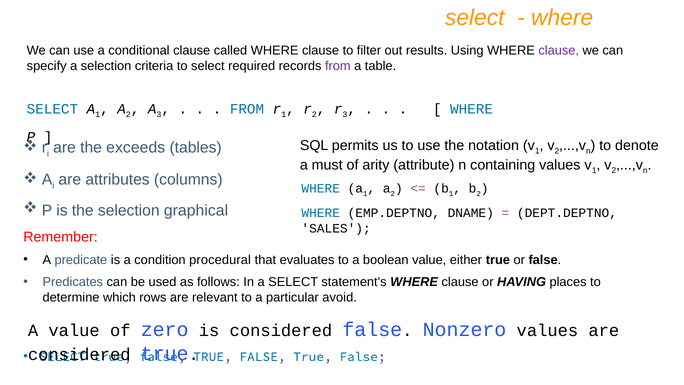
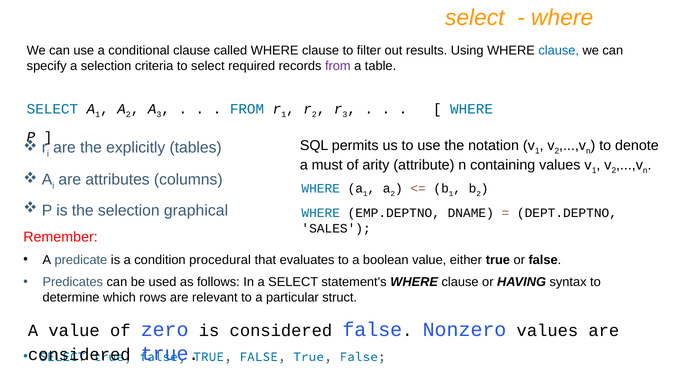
clause colour: purple -> blue (559, 51)
exceeds: exceeds -> explicitly (136, 147)
places: places -> syntax (568, 282)
avoid: avoid -> struct (340, 297)
